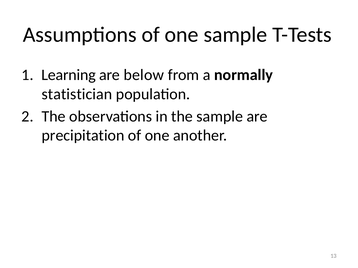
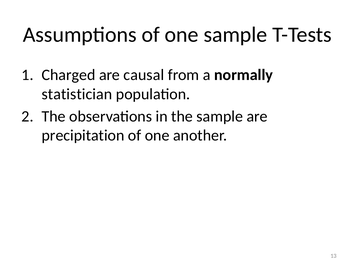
Learning: Learning -> Charged (69, 75)
below: below -> causal (144, 75)
